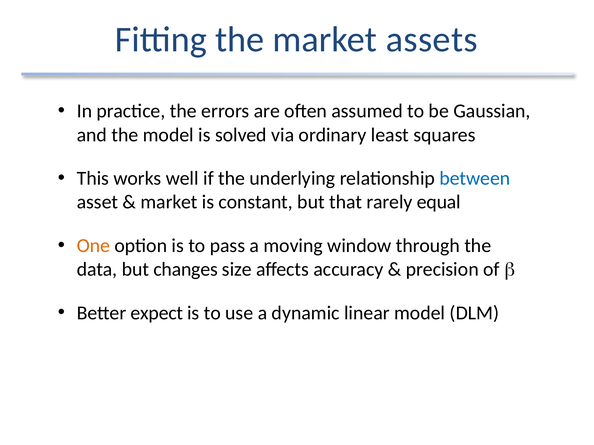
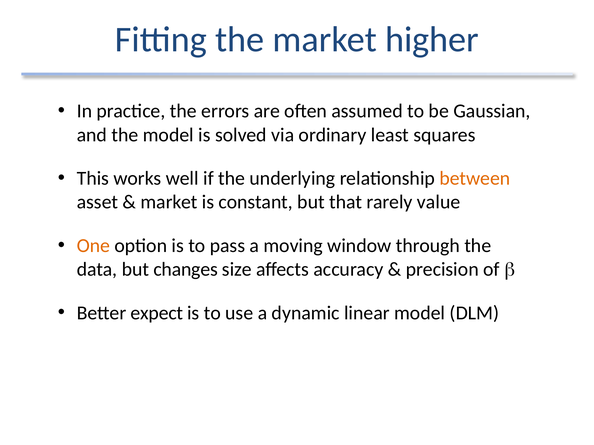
assets: assets -> higher (432, 40)
between colour: blue -> orange (475, 179)
equal: equal -> value (439, 202)
